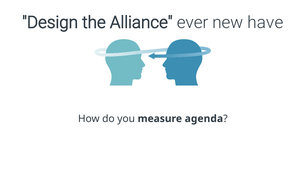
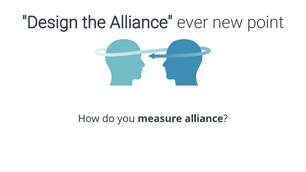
have: have -> point (266, 22)
measure agenda: agenda -> alliance (204, 119)
